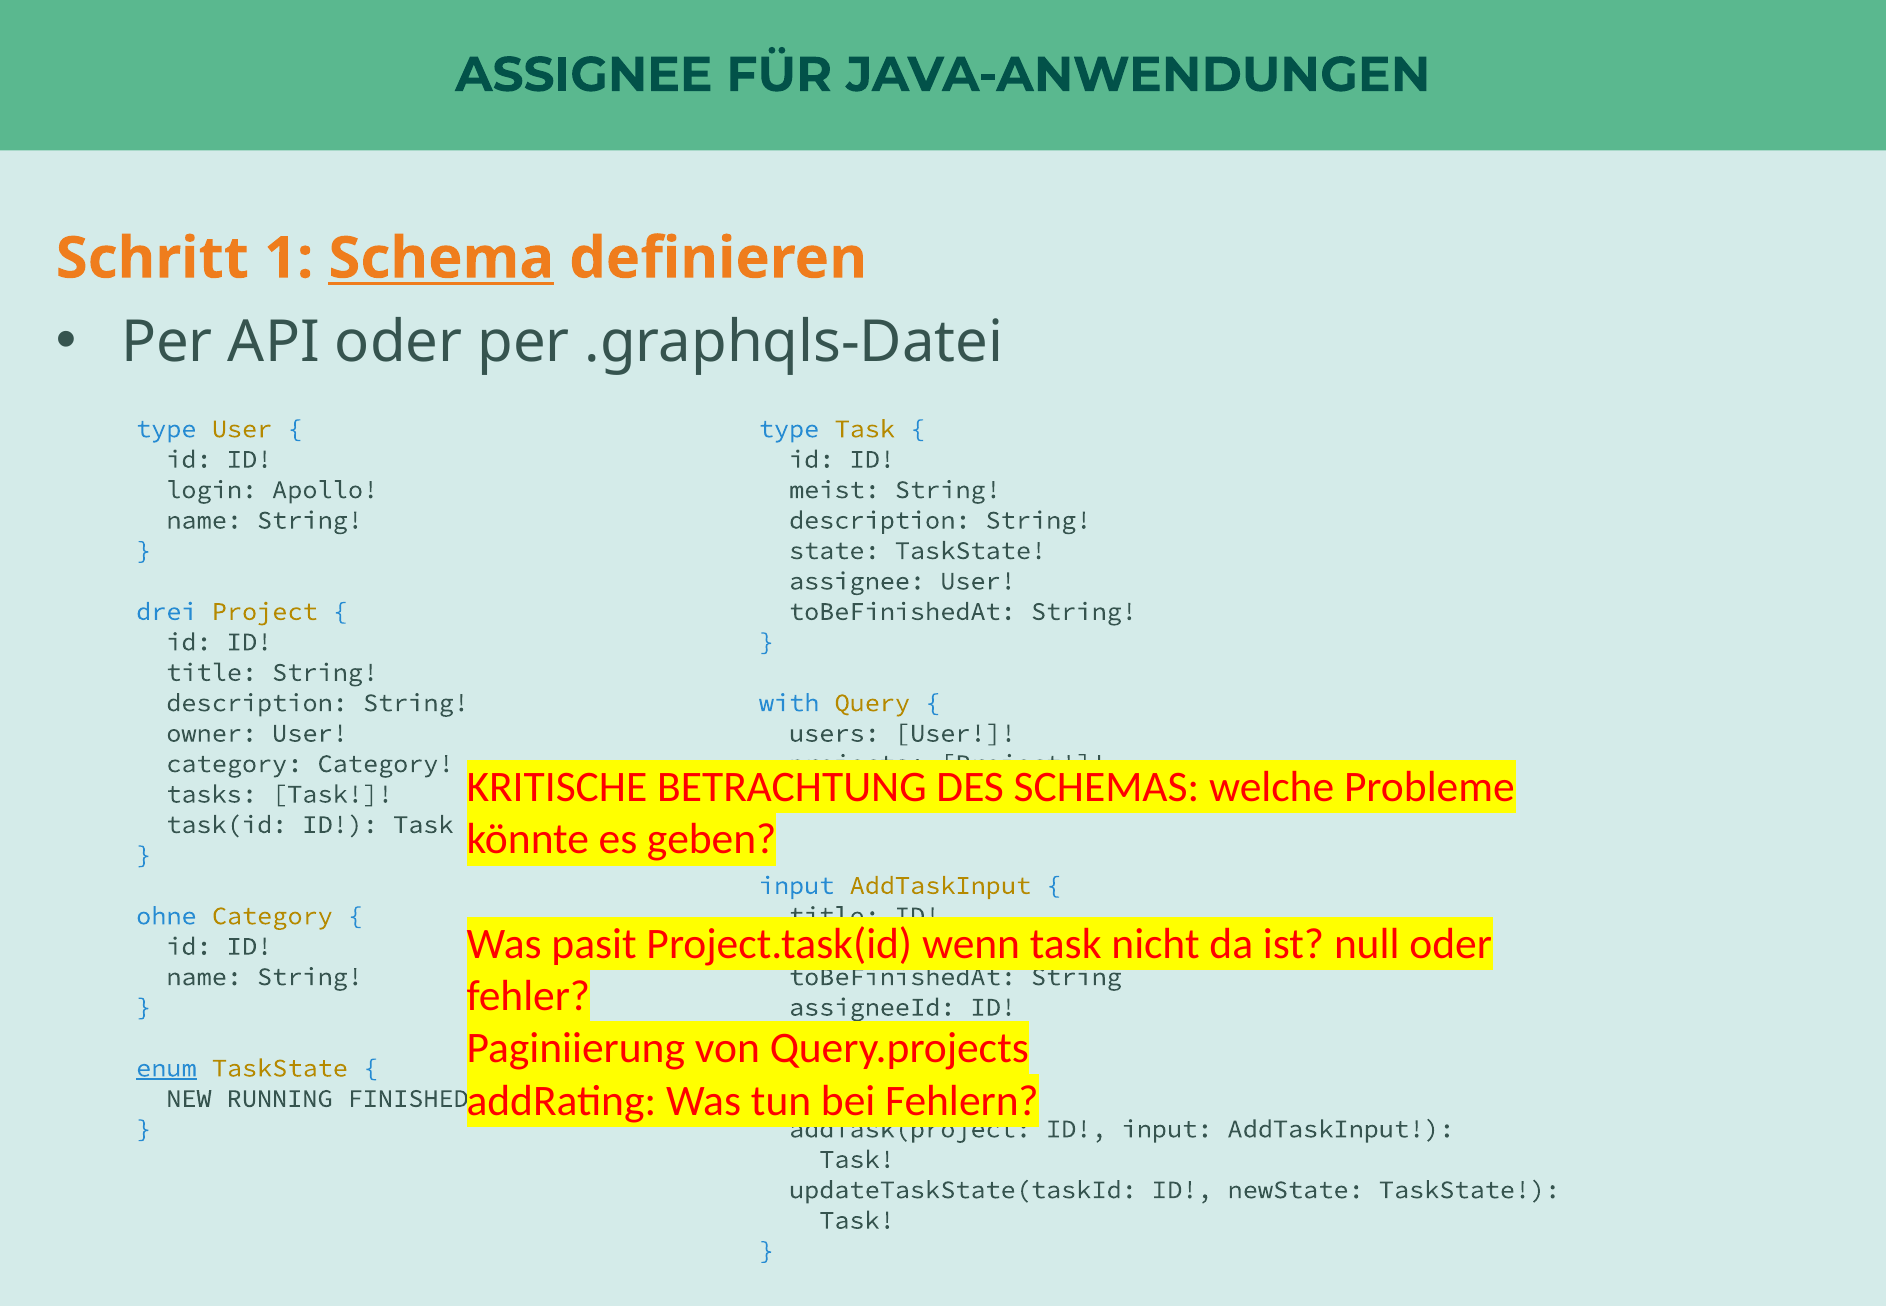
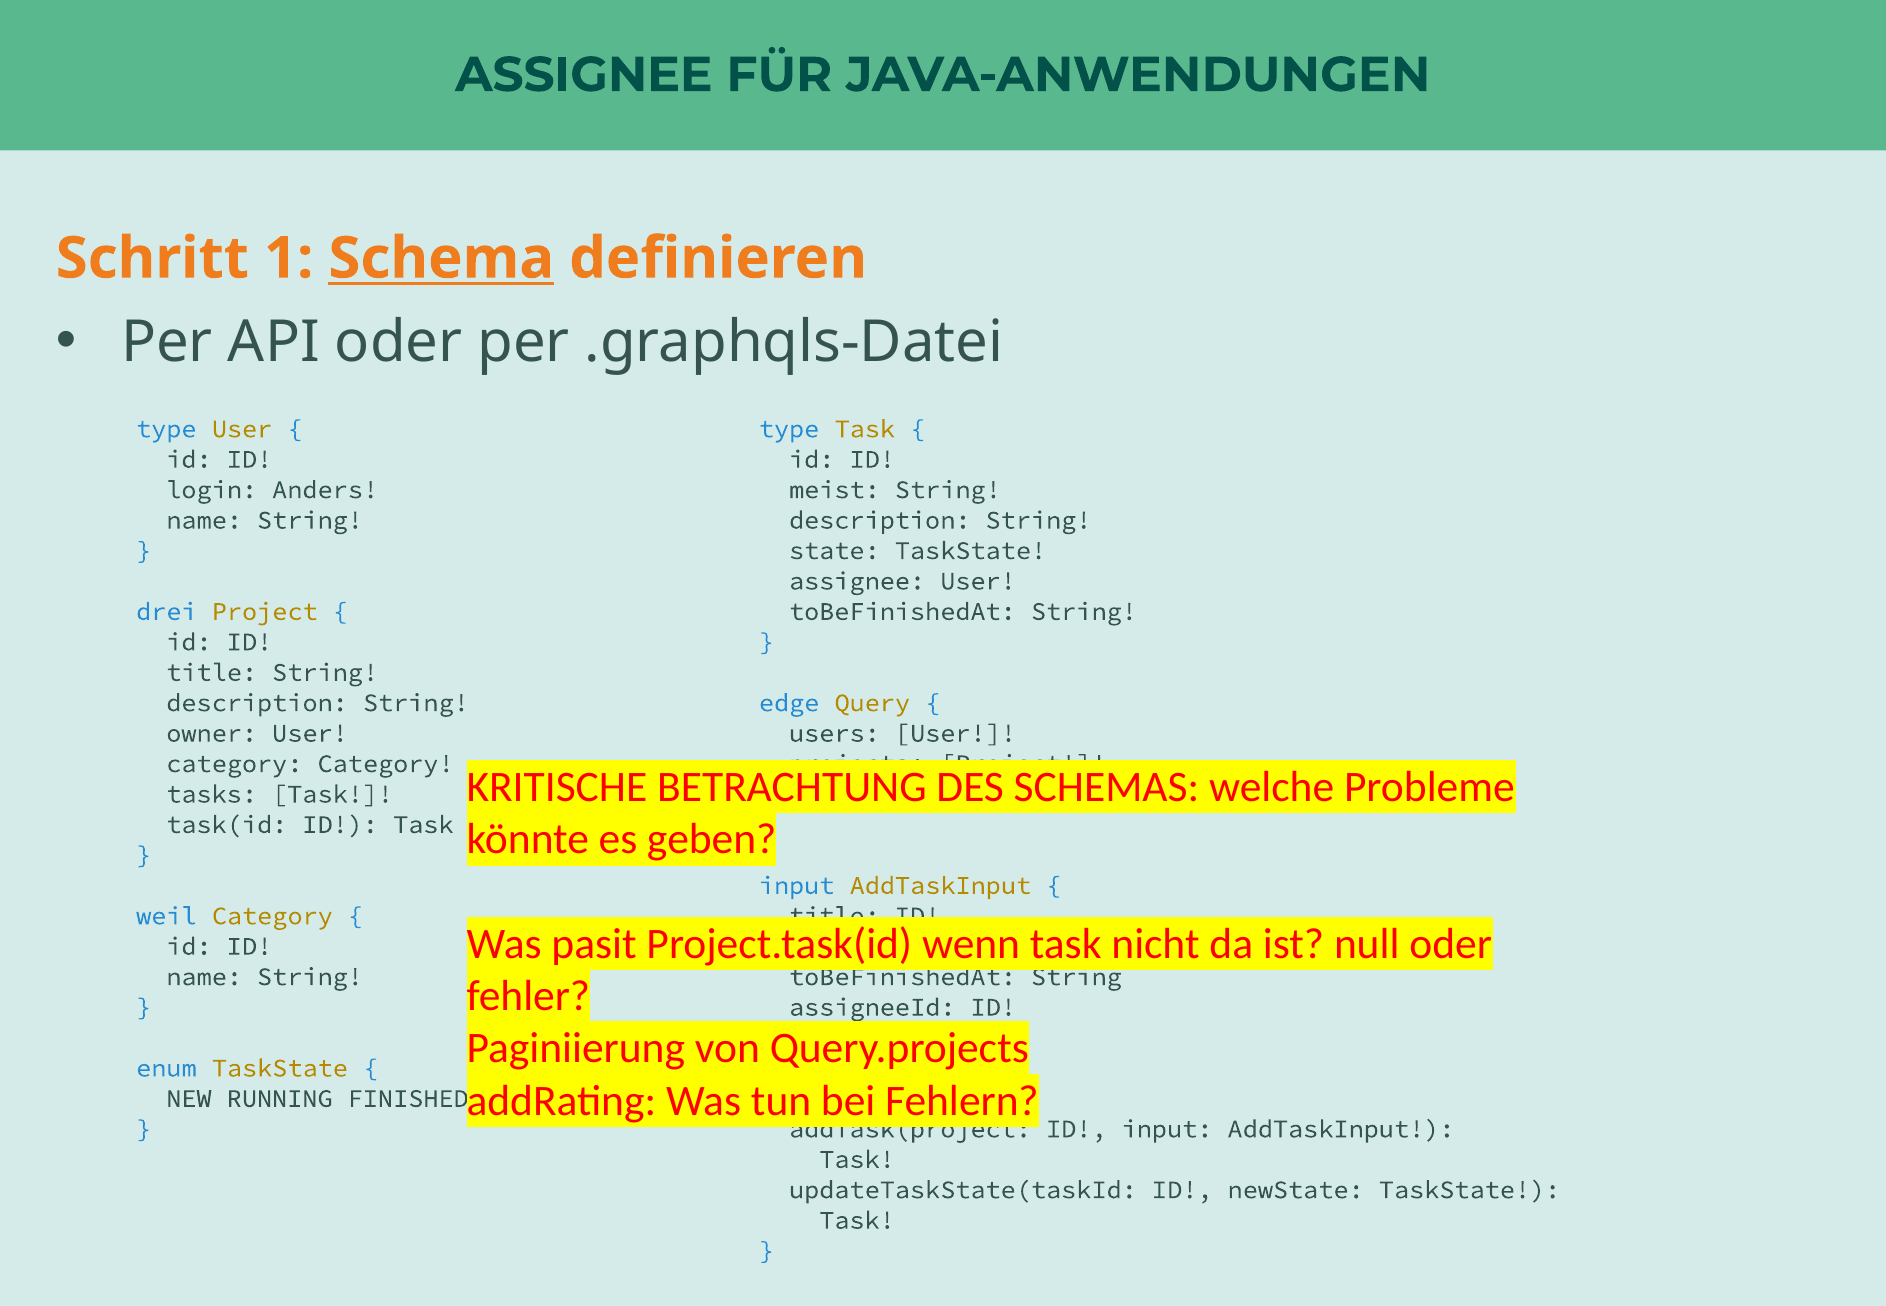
Apollo: Apollo -> Anders (325, 490)
with: with -> edge (789, 703)
ohne: ohne -> weil (166, 916)
enum underline: present -> none (166, 1068)
